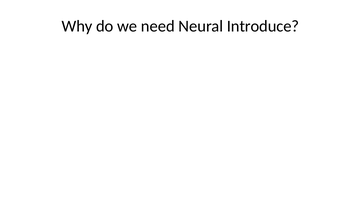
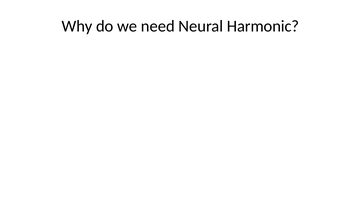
Introduce: Introduce -> Harmonic (263, 26)
